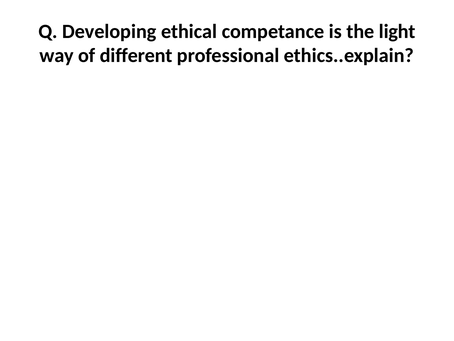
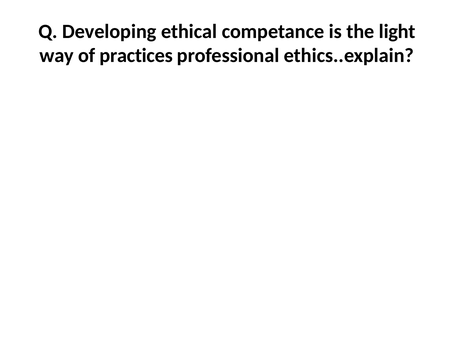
different: different -> practices (136, 56)
